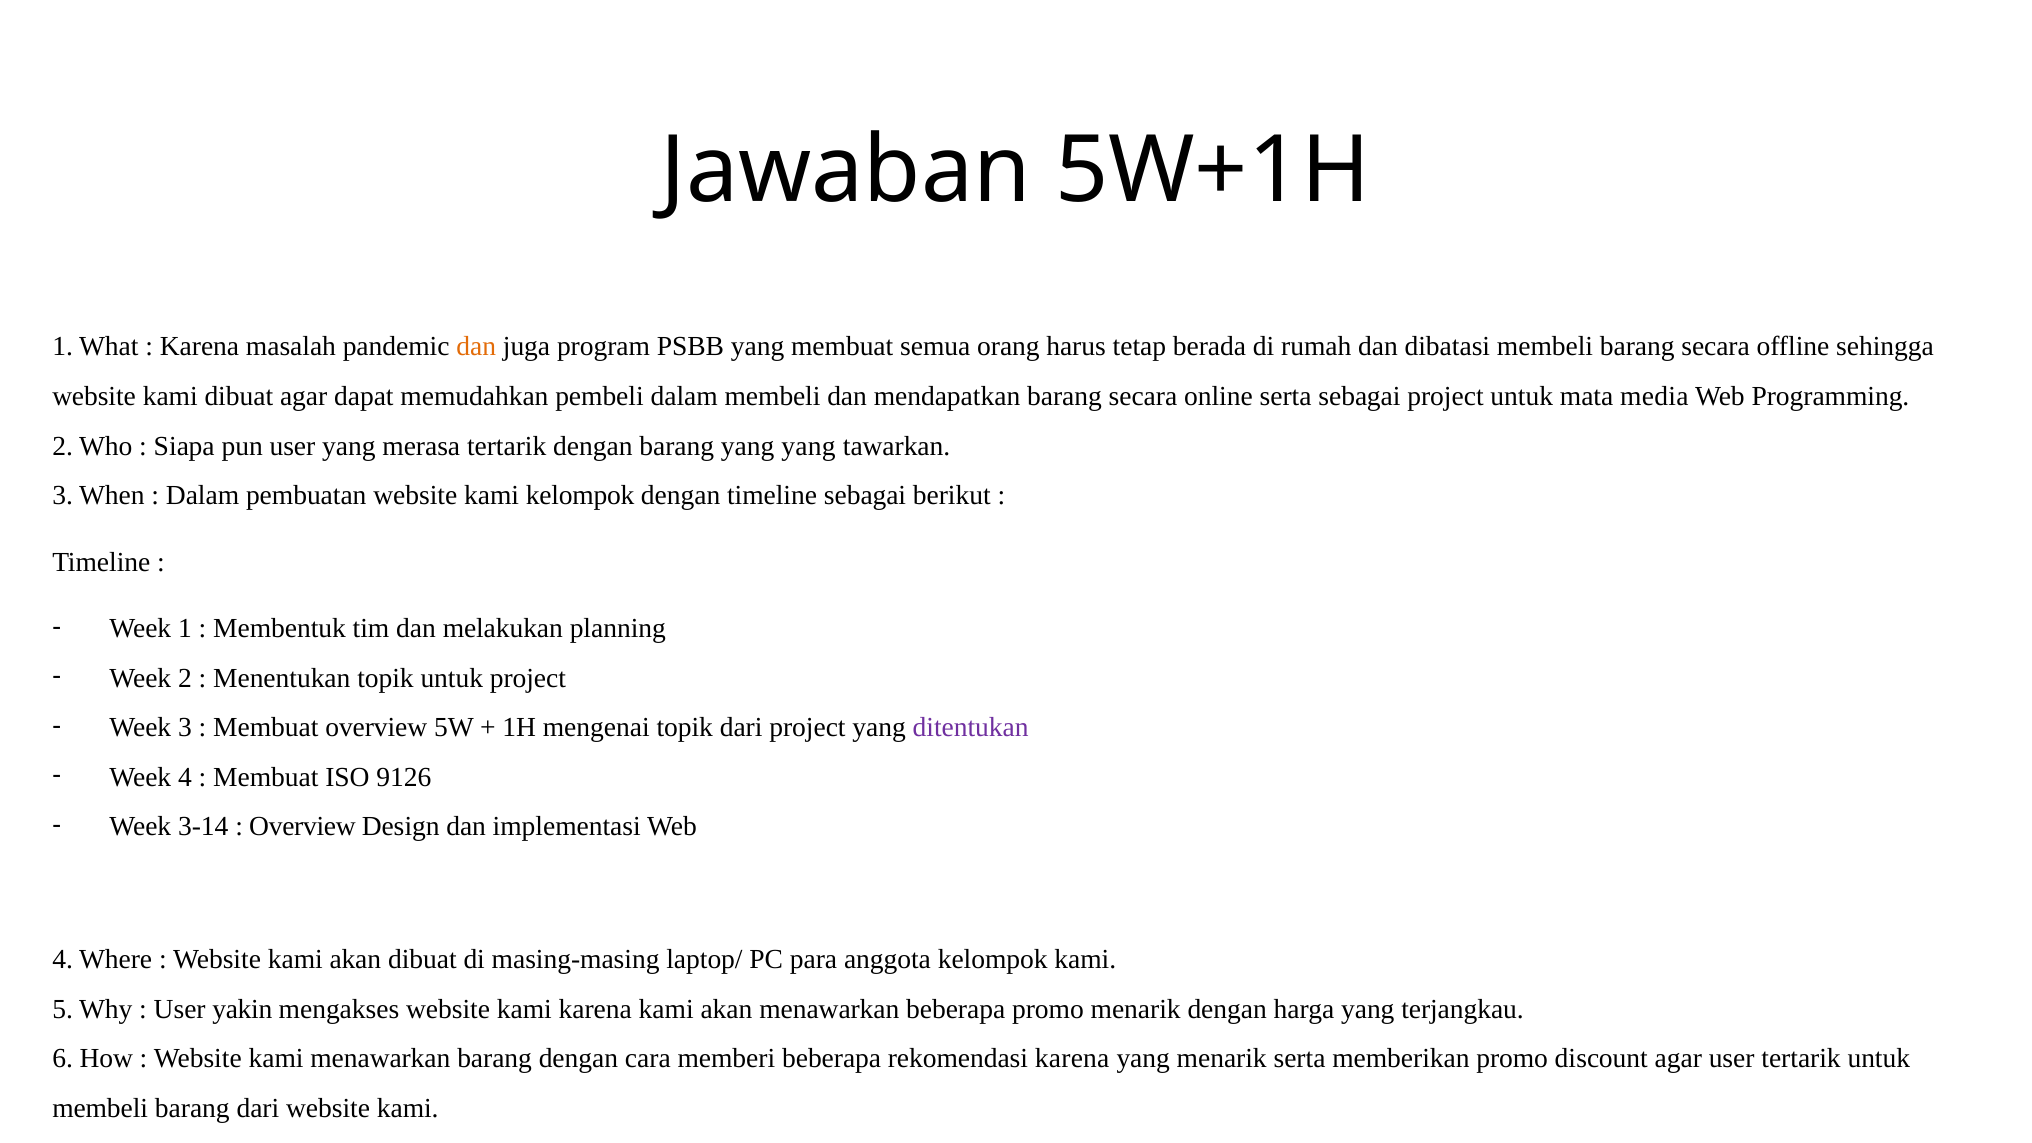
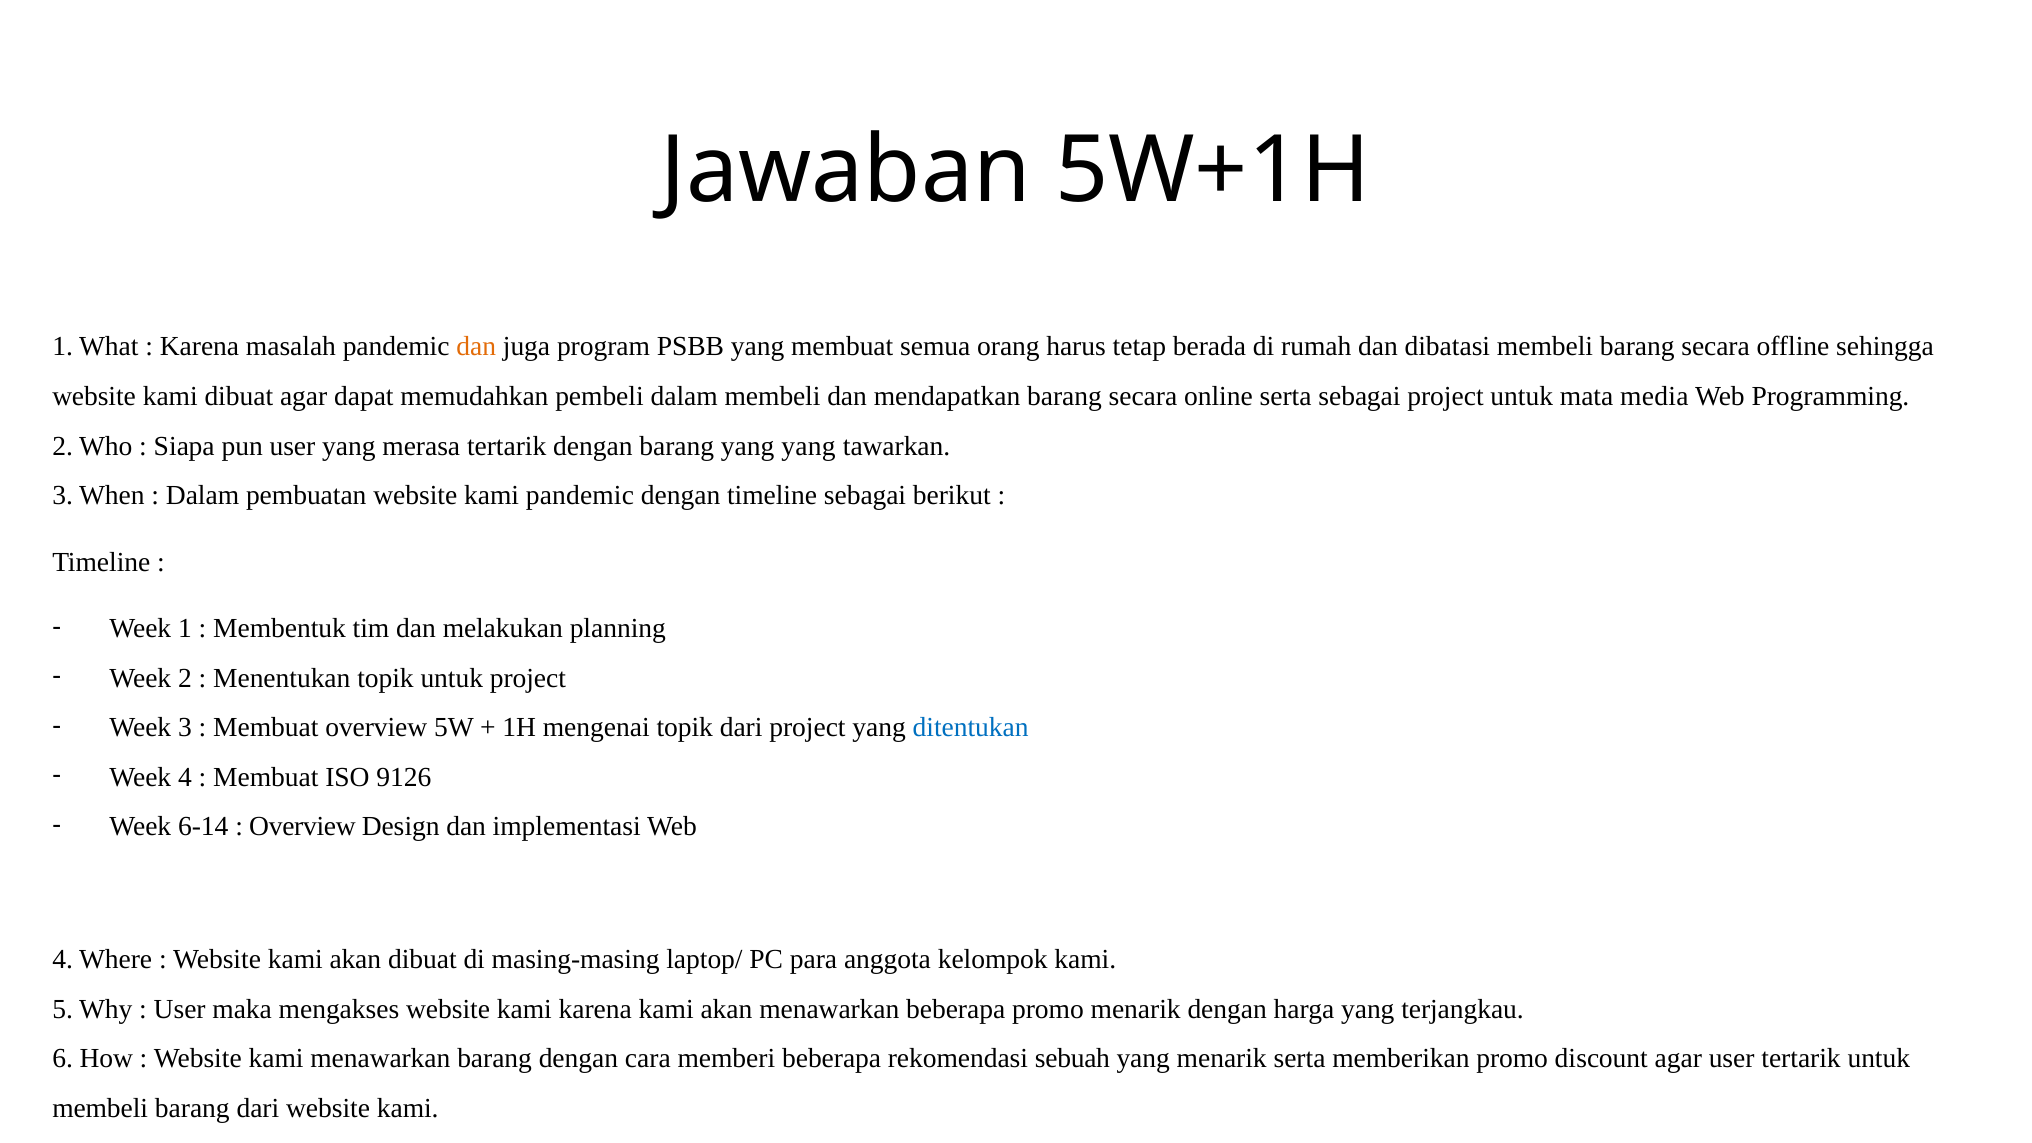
kami kelompok: kelompok -> pandemic (580, 496)
ditentukan colour: purple -> blue (971, 728)
3-14: 3-14 -> 6-14 (203, 827)
yakin: yakin -> maka (242, 1009)
rekomendasi karena: karena -> sebuah (1072, 1059)
